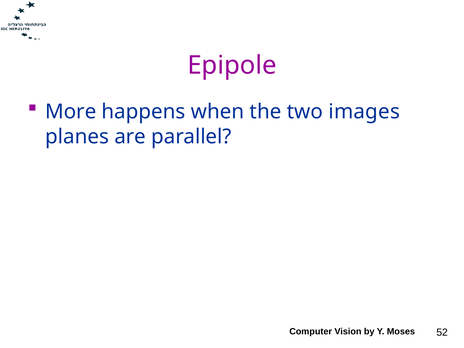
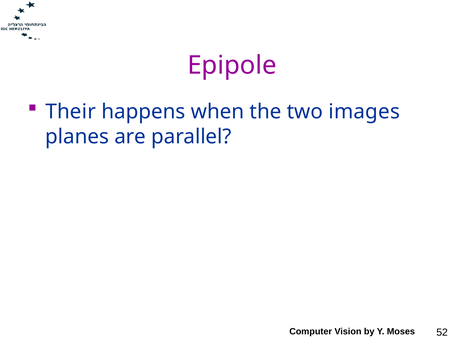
More: More -> Their (71, 112)
